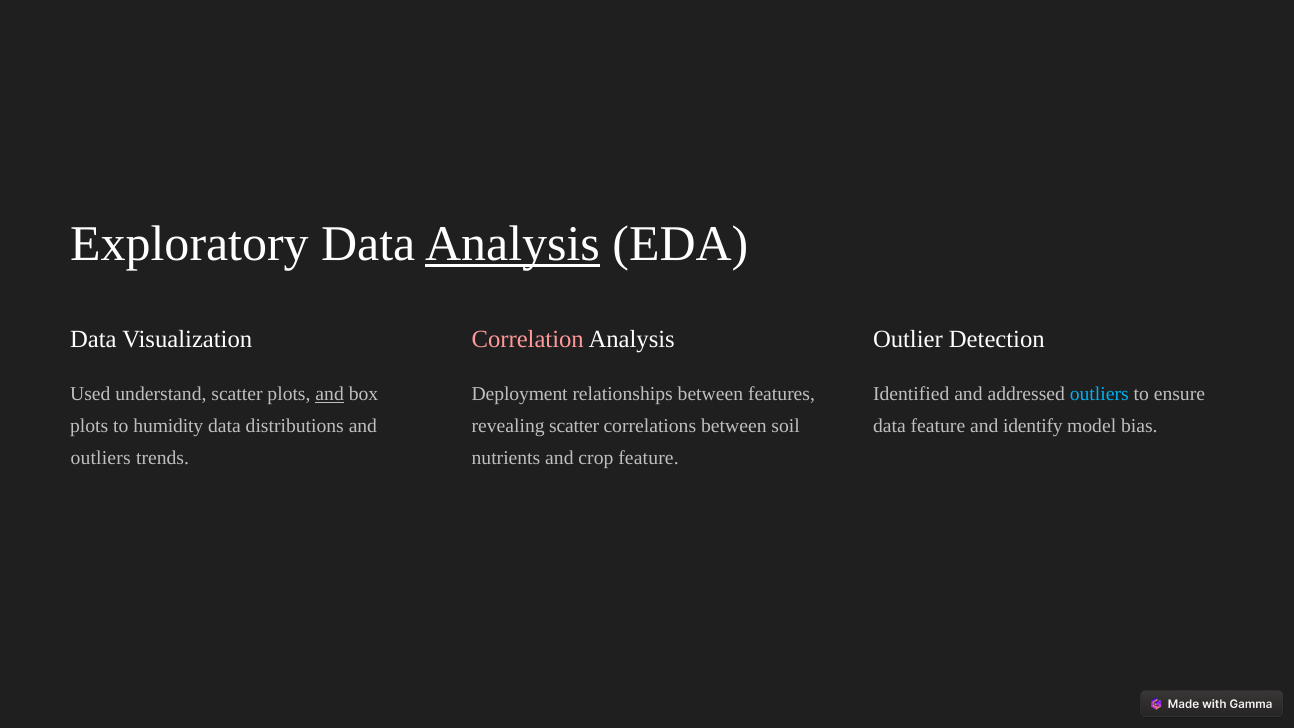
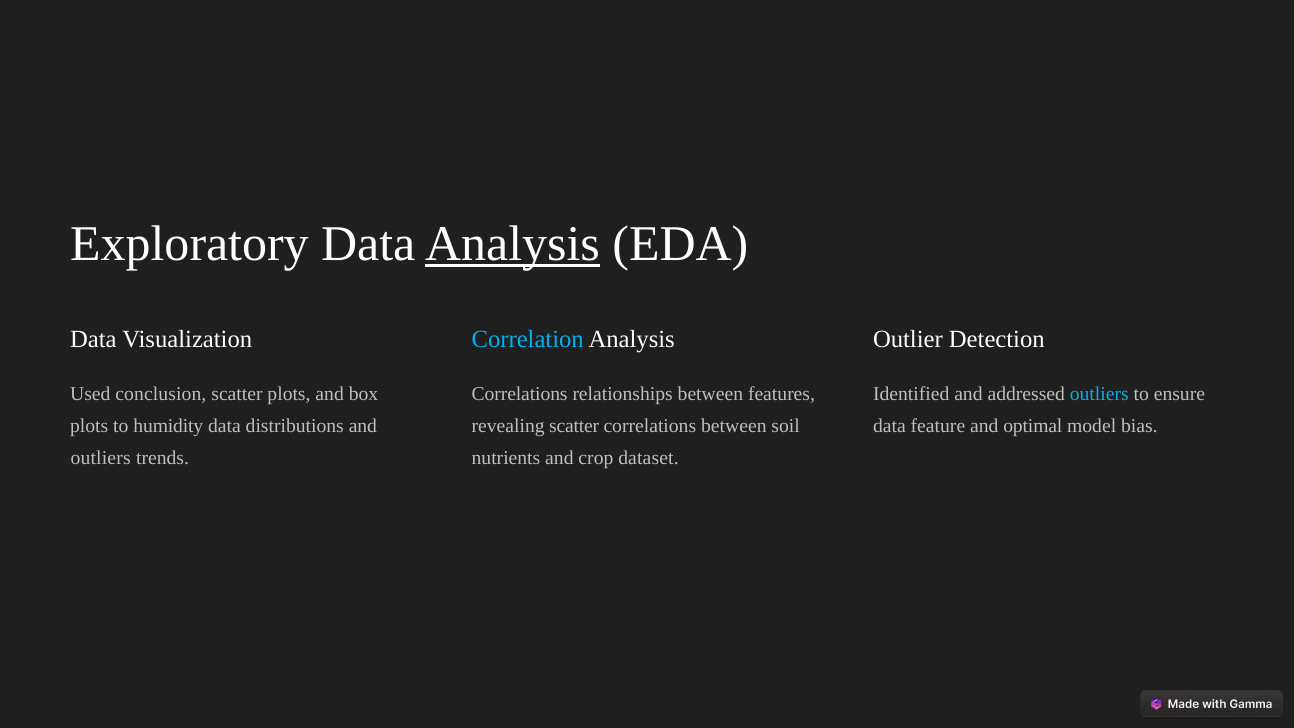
Correlation colour: pink -> light blue (528, 339)
understand: understand -> conclusion (161, 394)
and underline: present -> none (330, 394)
Deployment: Deployment -> Correlations (520, 394)
identify: identify -> optimal (1033, 426)
crop feature: feature -> dataset (648, 458)
